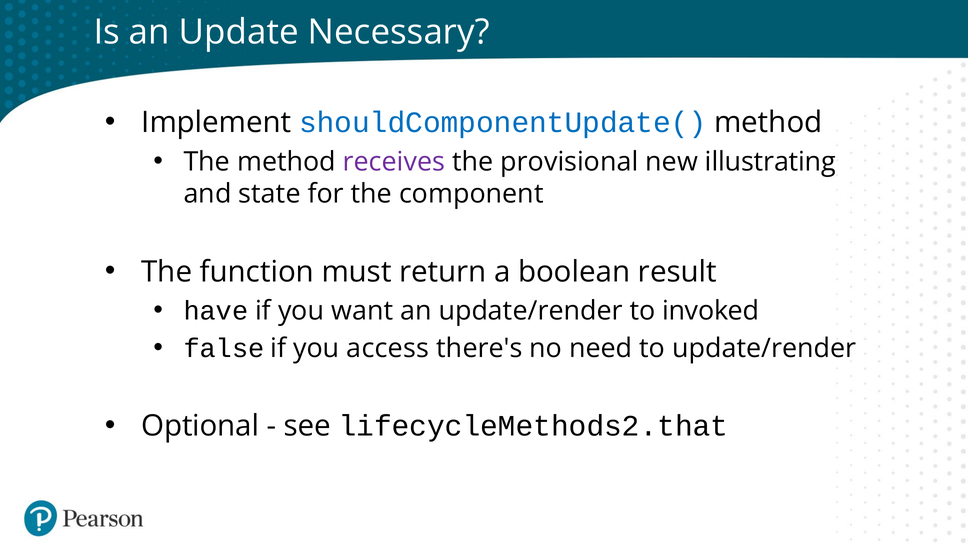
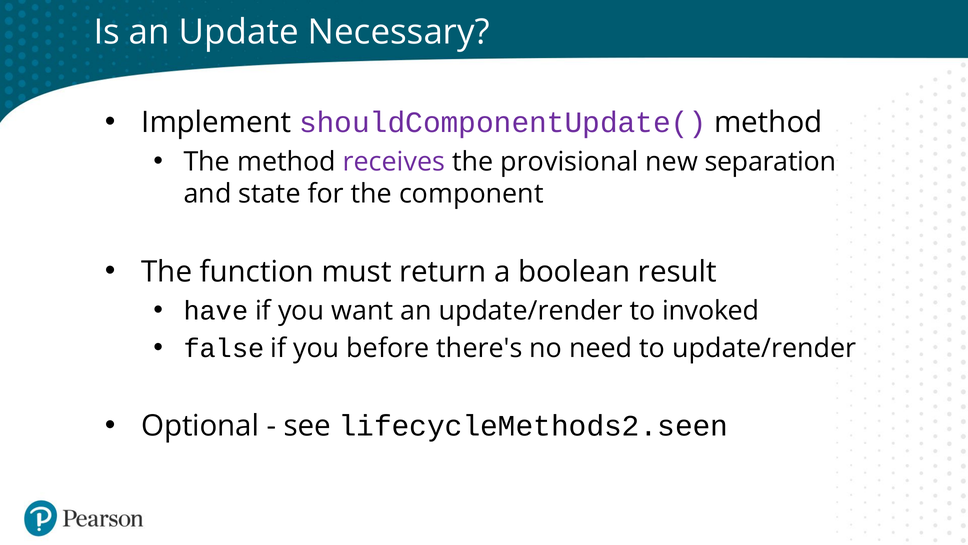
shouldComponentUpdate( colour: blue -> purple (503, 123)
illustrating: illustrating -> separation (770, 162)
access: access -> before (388, 348)
lifecycleMethods2.that: lifecycleMethods2.that -> lifecycleMethods2.seen (533, 426)
